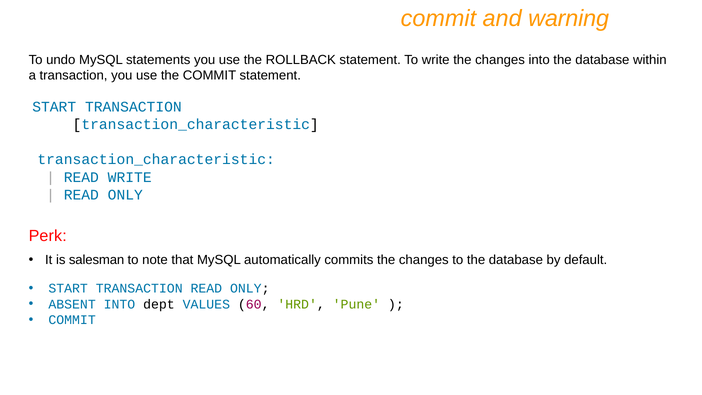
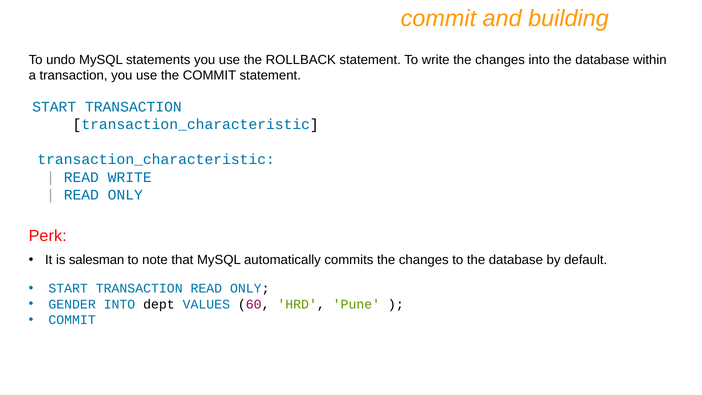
warning: warning -> building (569, 18)
ABSENT: ABSENT -> GENDER (72, 304)
